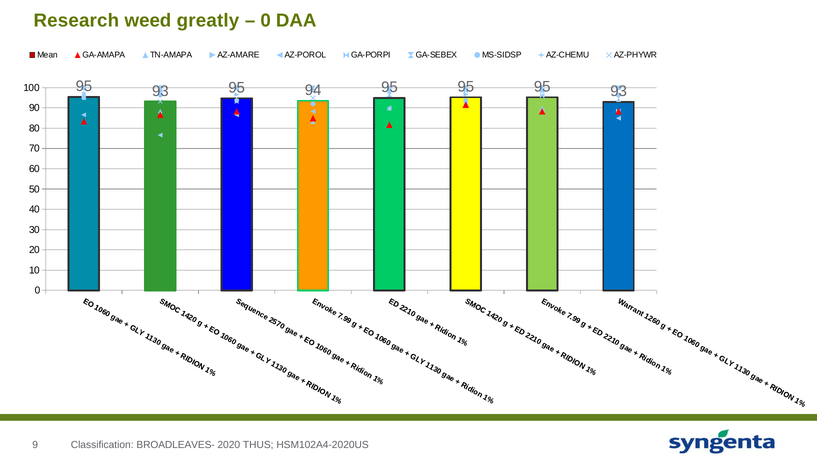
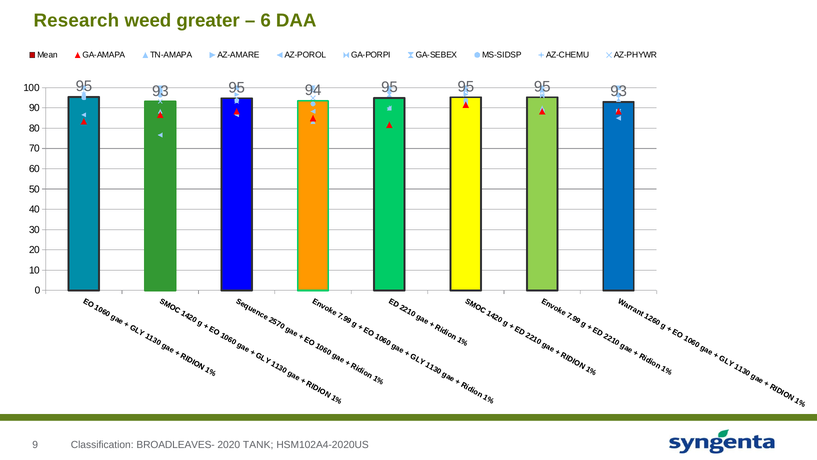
greatly: greatly -> greater (208, 21)
0: 0 -> 6 (266, 21)
THUS: THUS -> TANK (258, 444)
